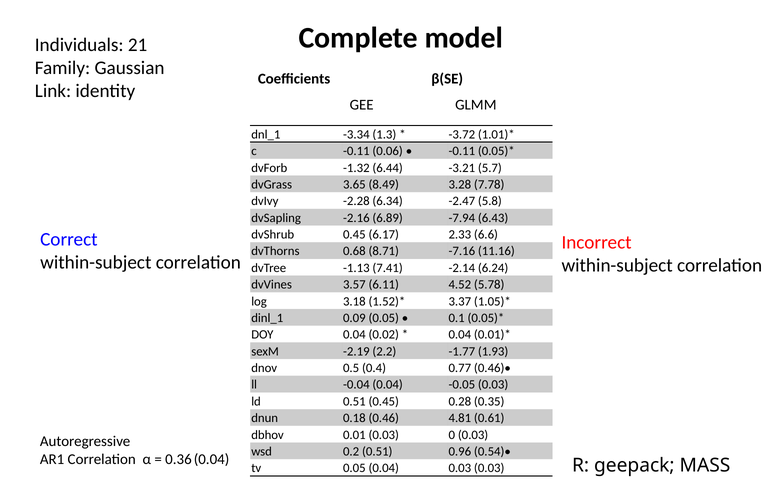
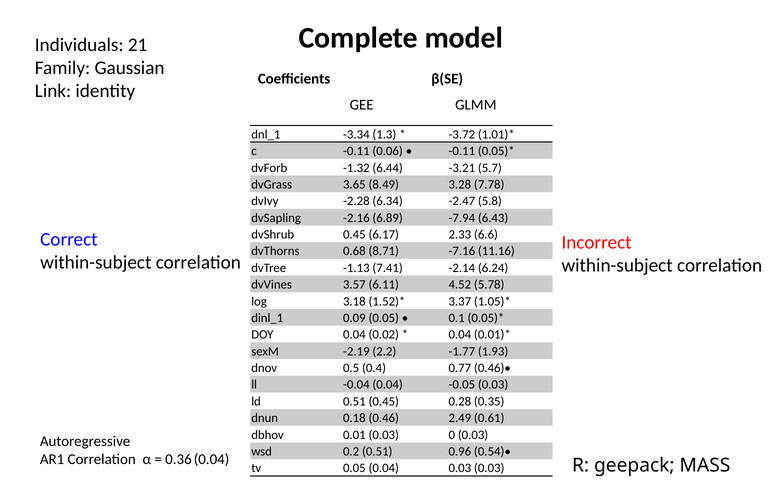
4.81: 4.81 -> 2.49 (460, 418)
